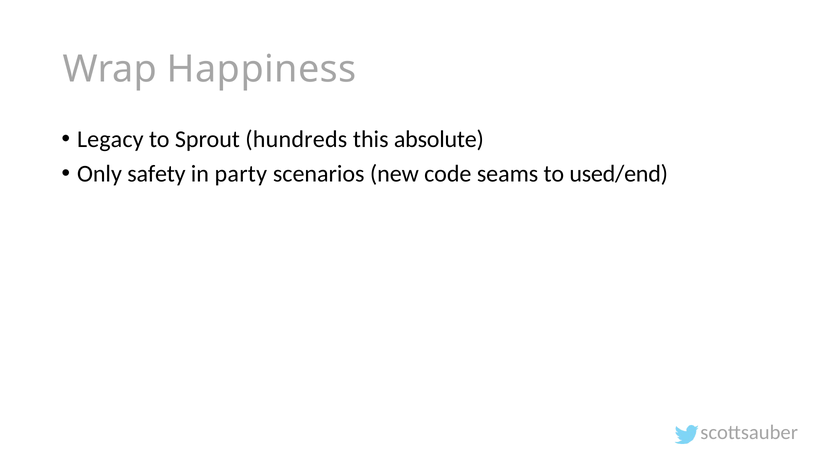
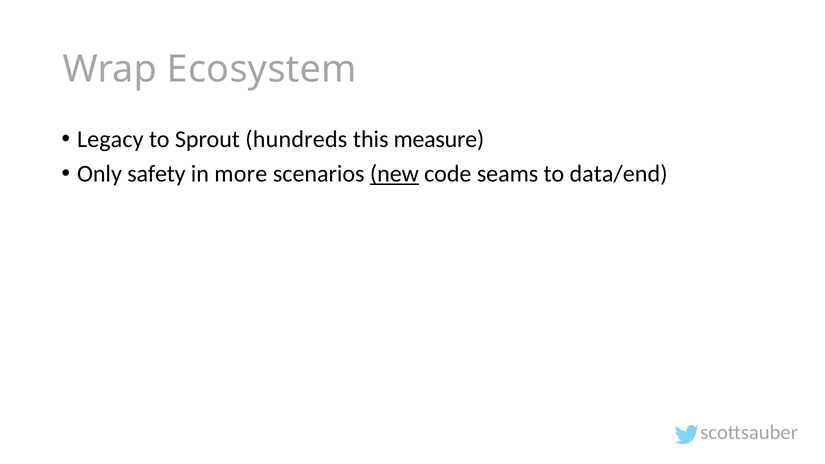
Happiness: Happiness -> Ecosystem (262, 69)
absolute: absolute -> measure (439, 139)
party: party -> more (241, 174)
new underline: none -> present (394, 174)
used/end: used/end -> data/end (619, 174)
